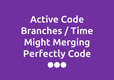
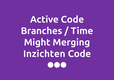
Perfectly: Perfectly -> Inzichten (44, 54)
